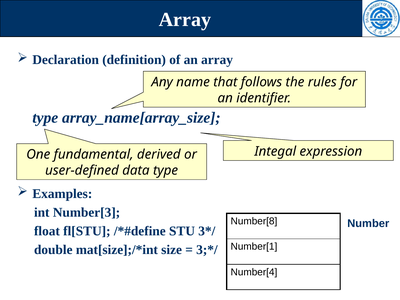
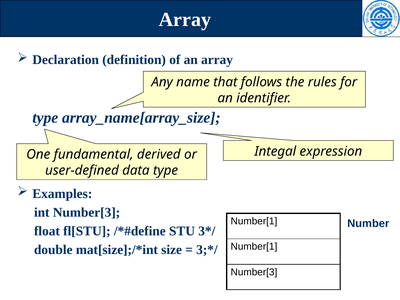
Number[8: Number[8 -> Number[1 (254, 221)
Number[4: Number[4 -> Number[3 (254, 272)
